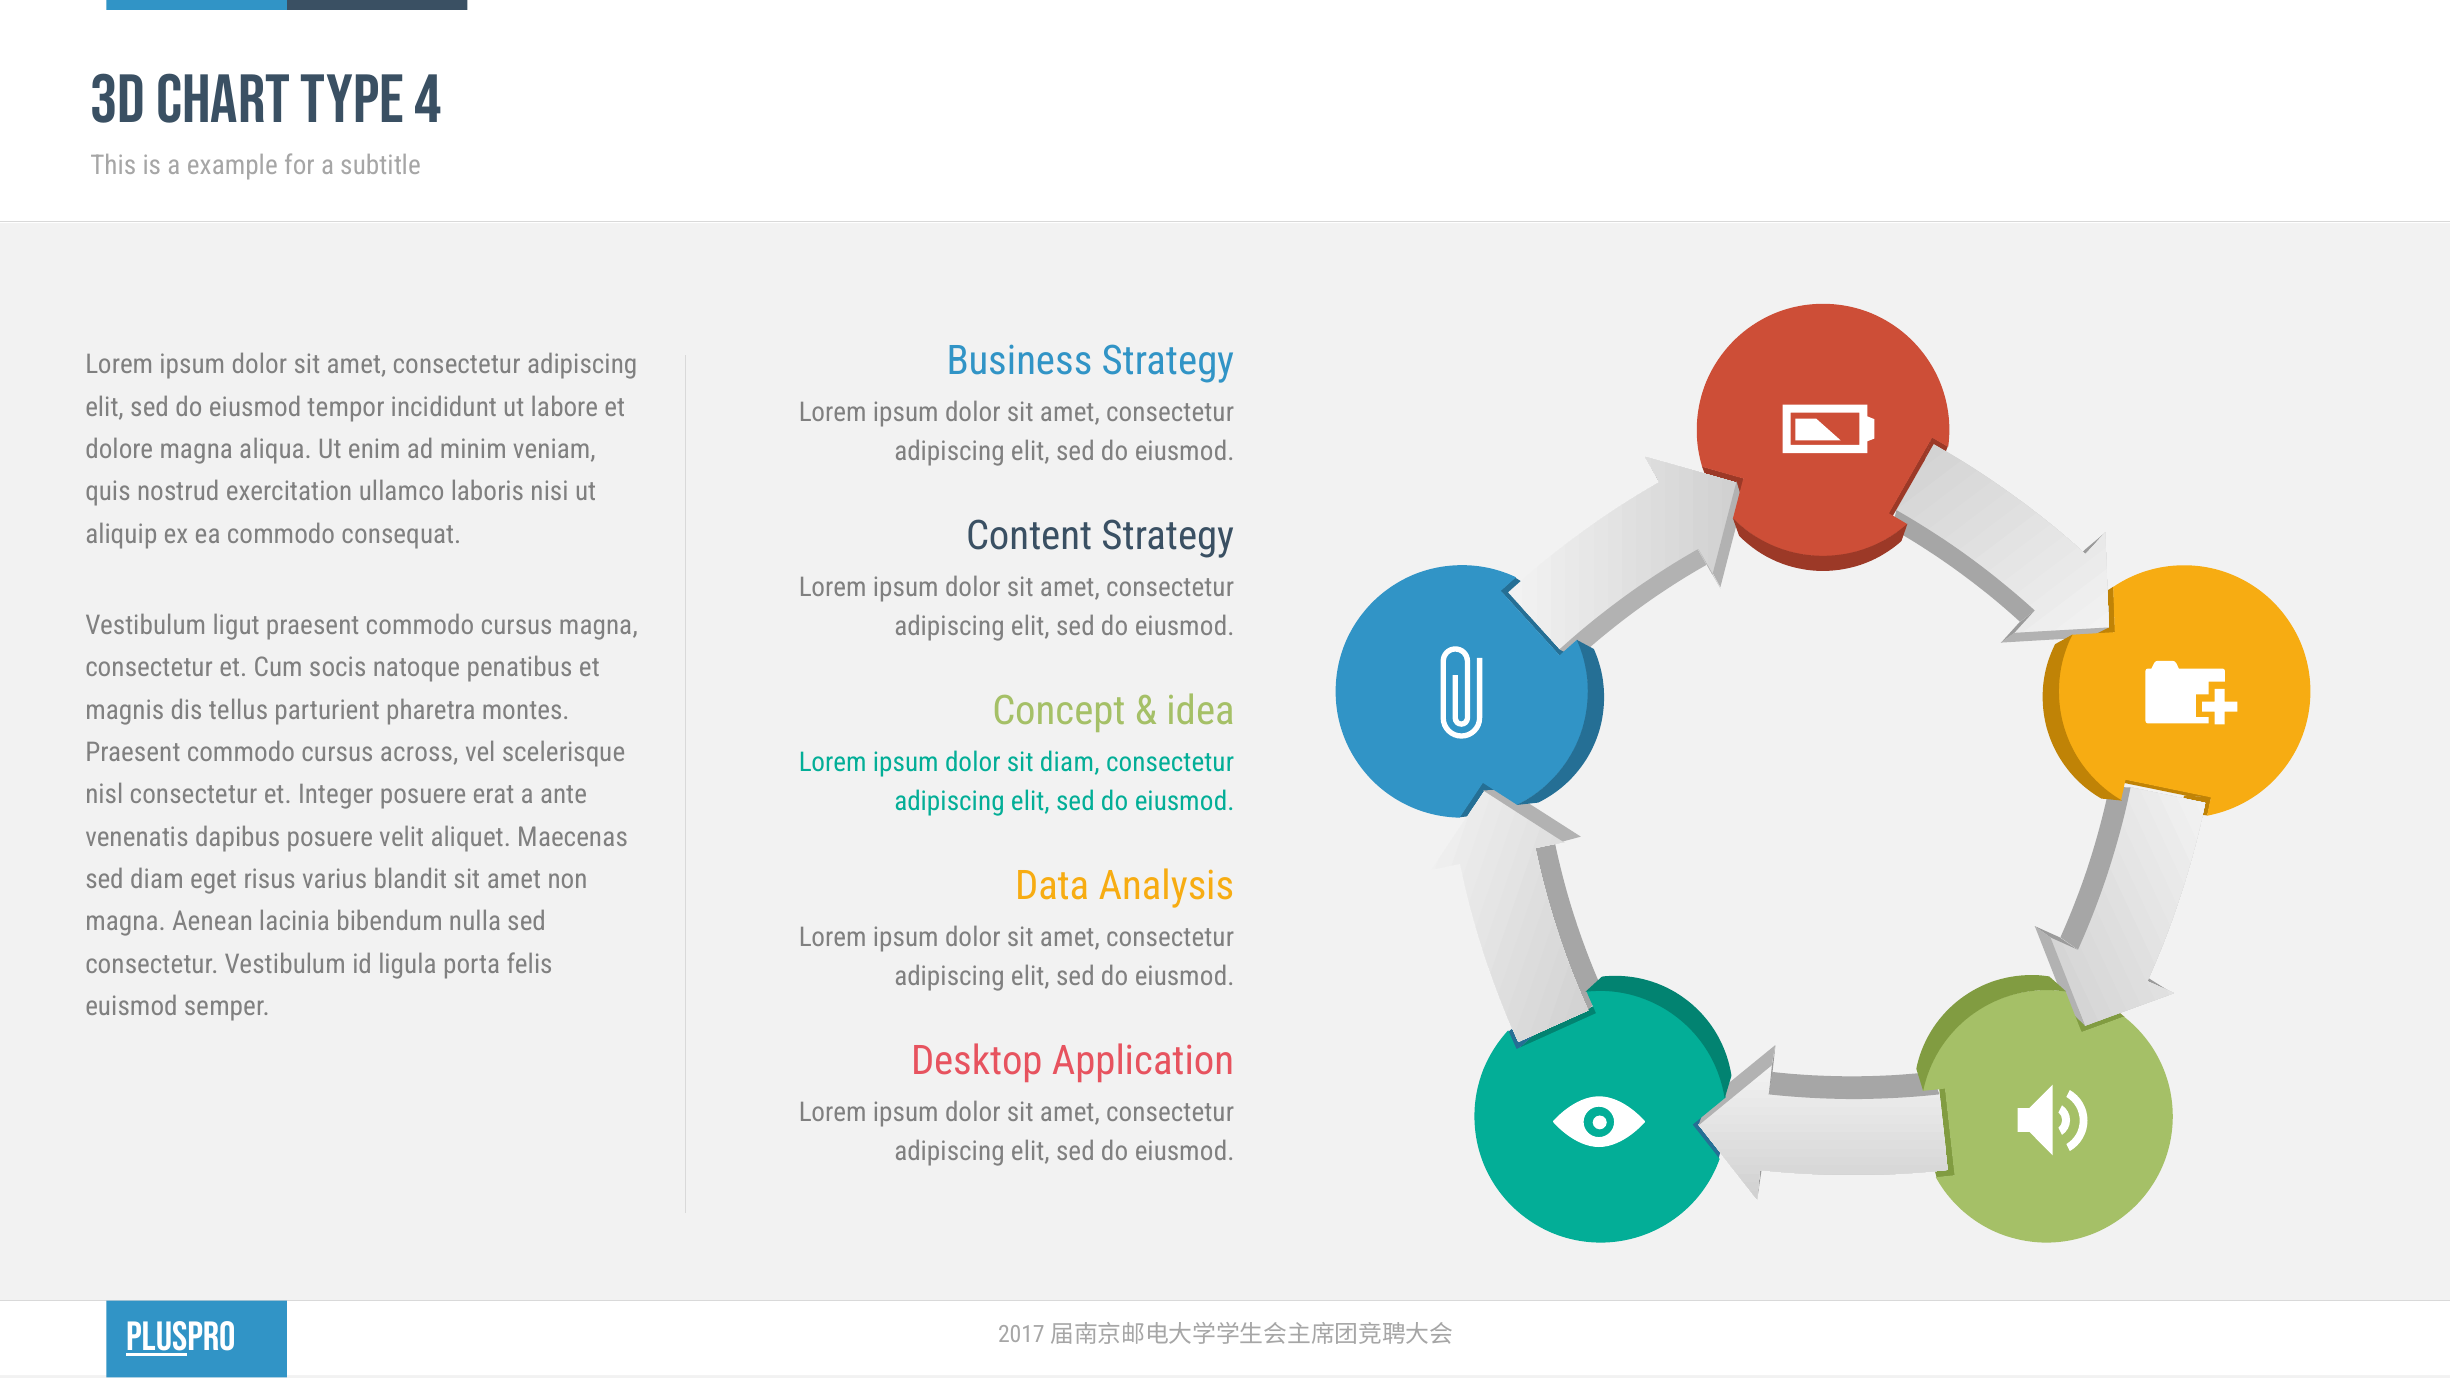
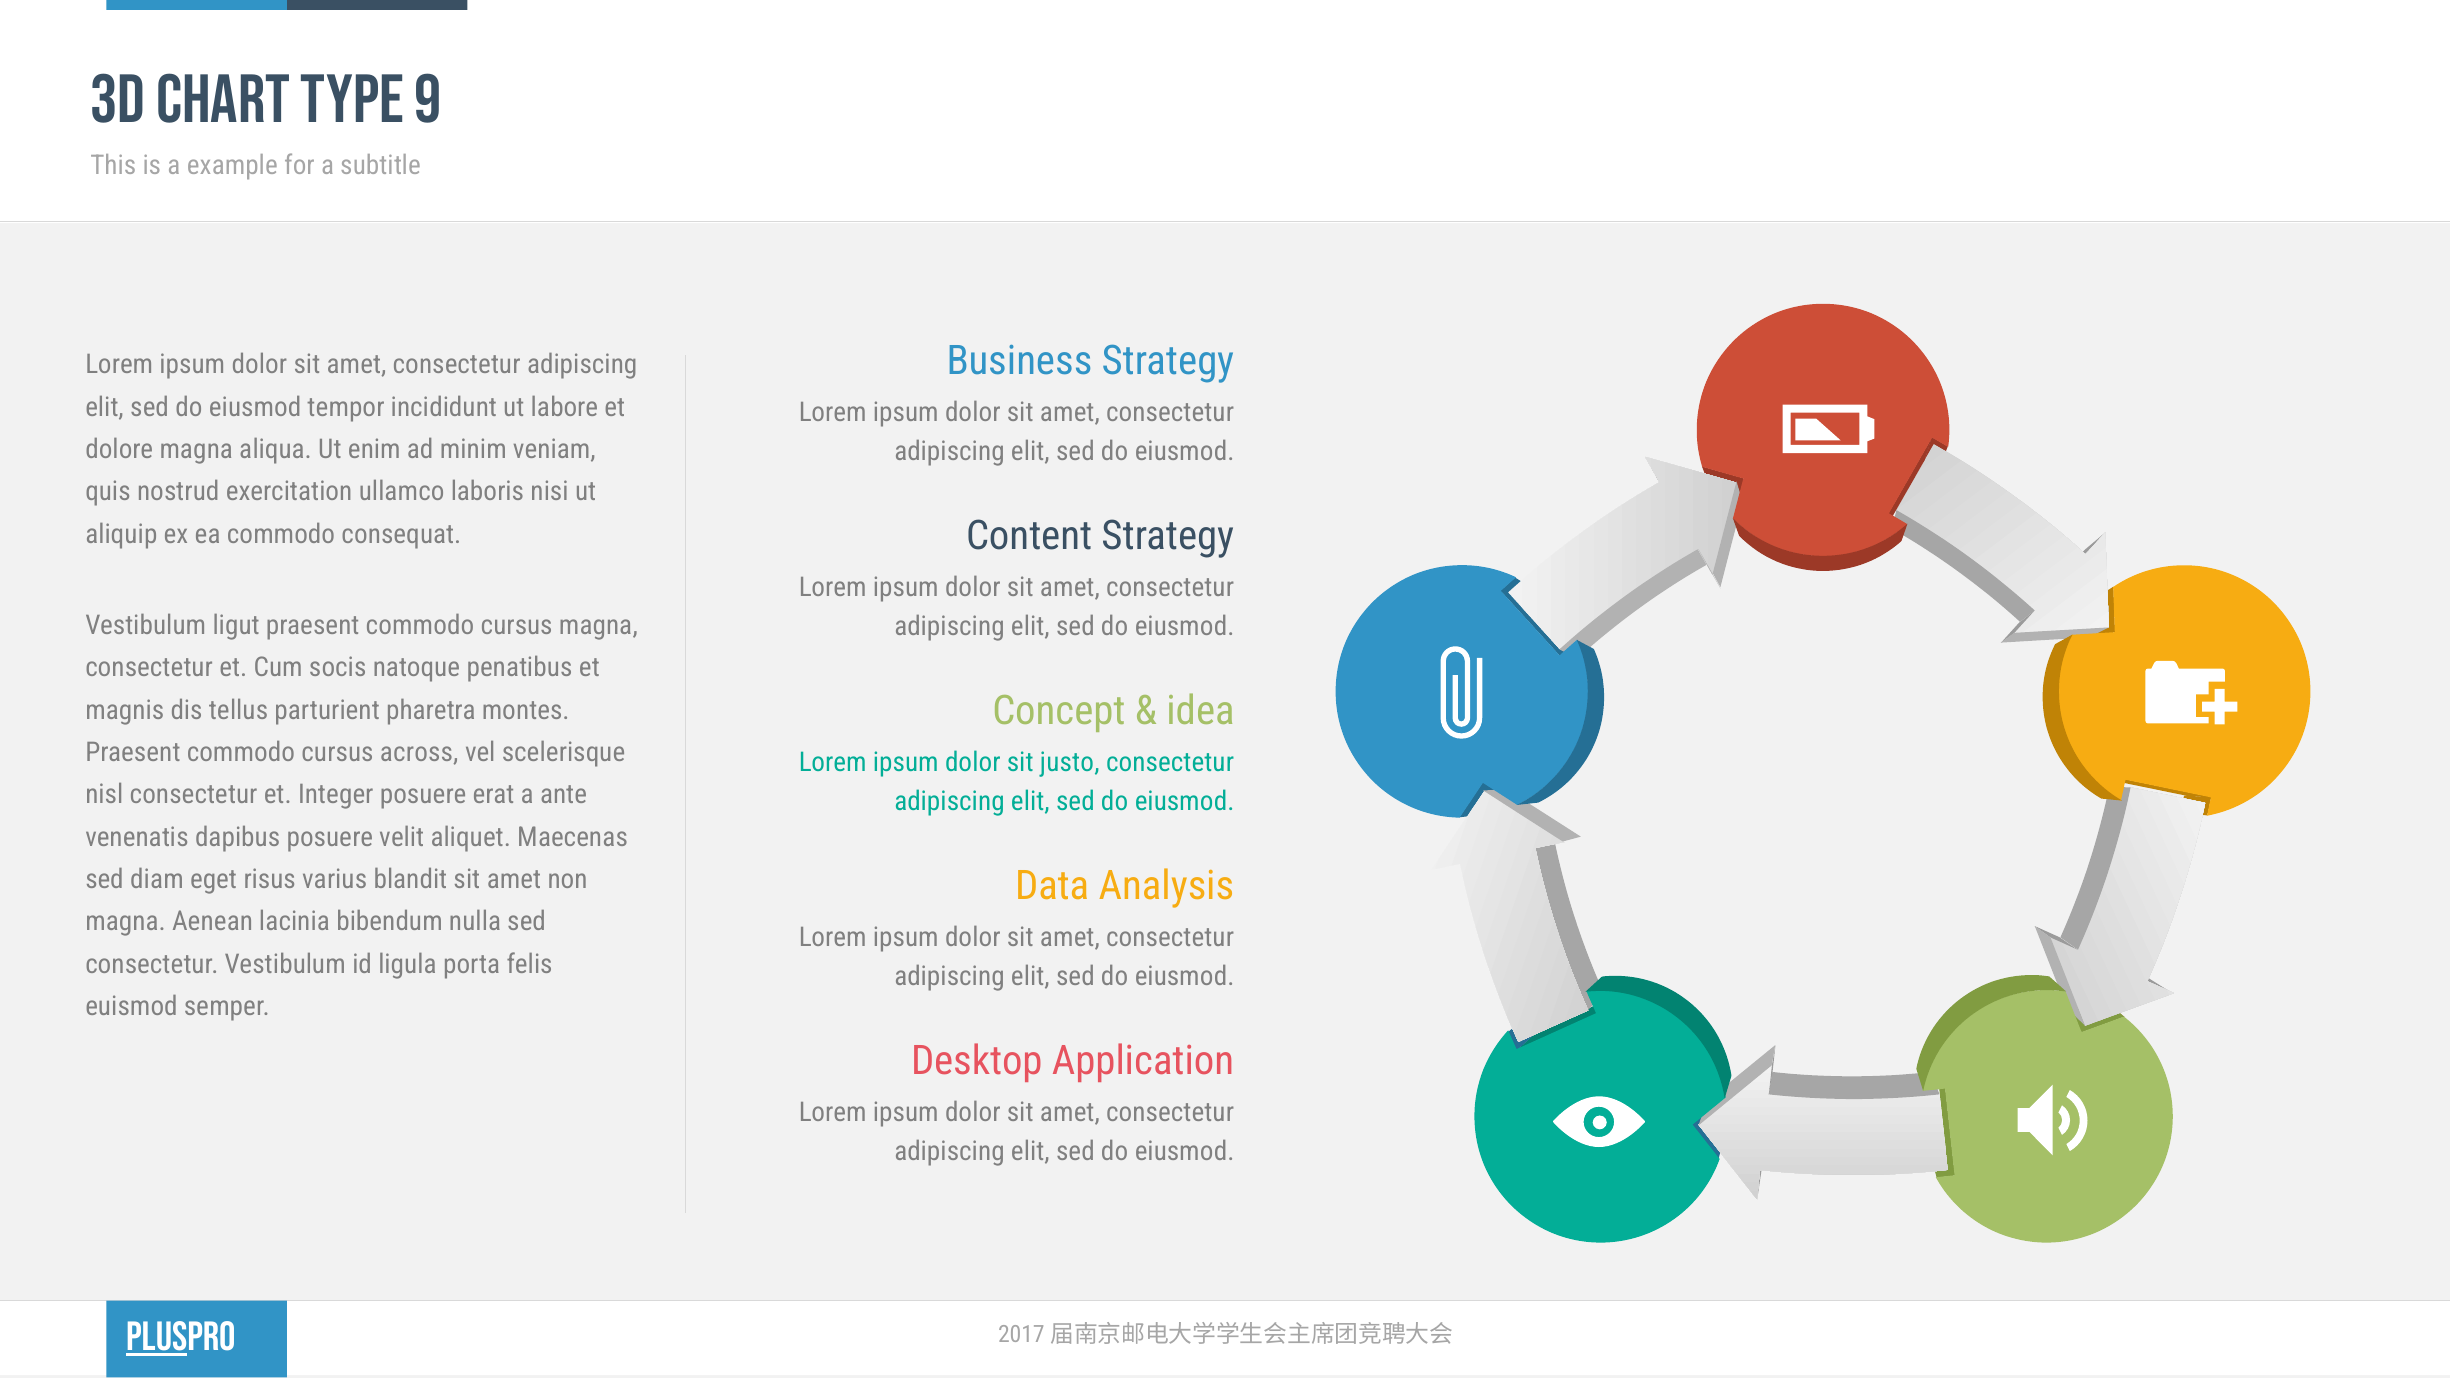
4: 4 -> 9 (428, 100)
sit diam: diam -> justo (1070, 763)
